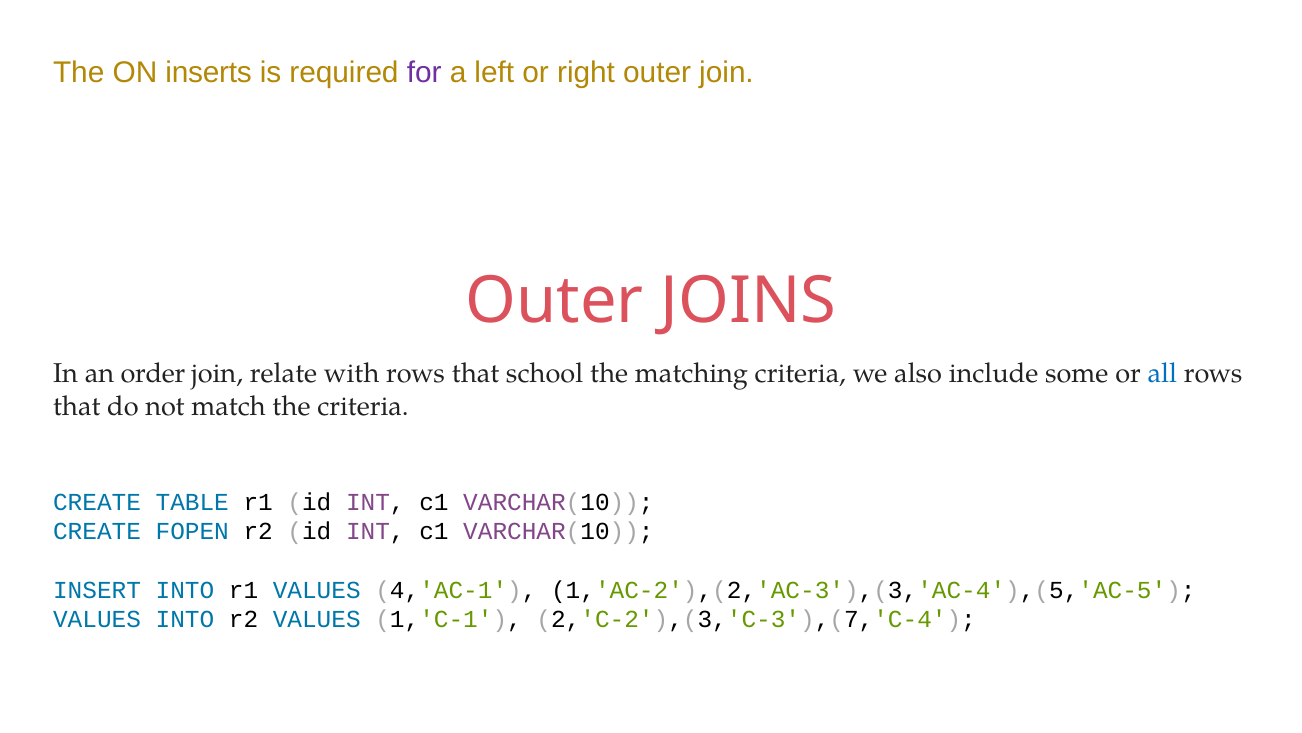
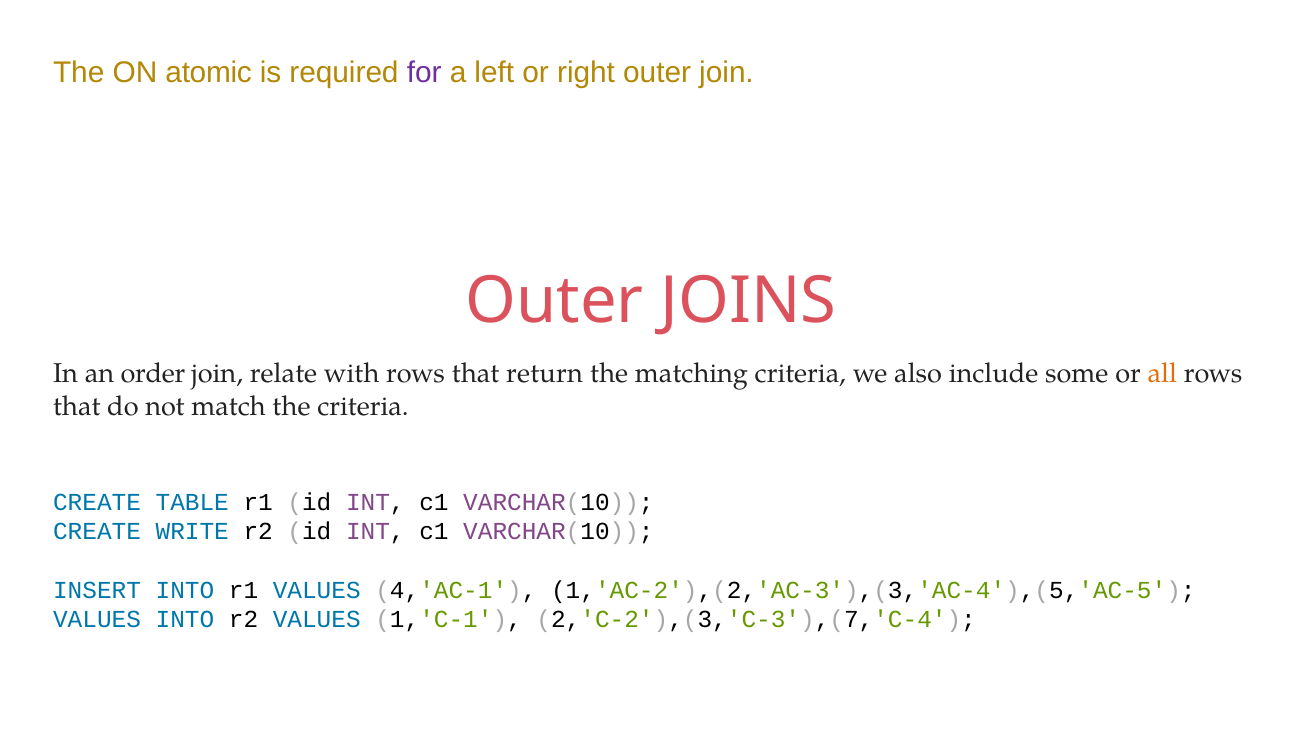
inserts: inserts -> atomic (209, 73)
school: school -> return (544, 374)
all colour: blue -> orange (1162, 374)
FOPEN: FOPEN -> WRITE (192, 531)
